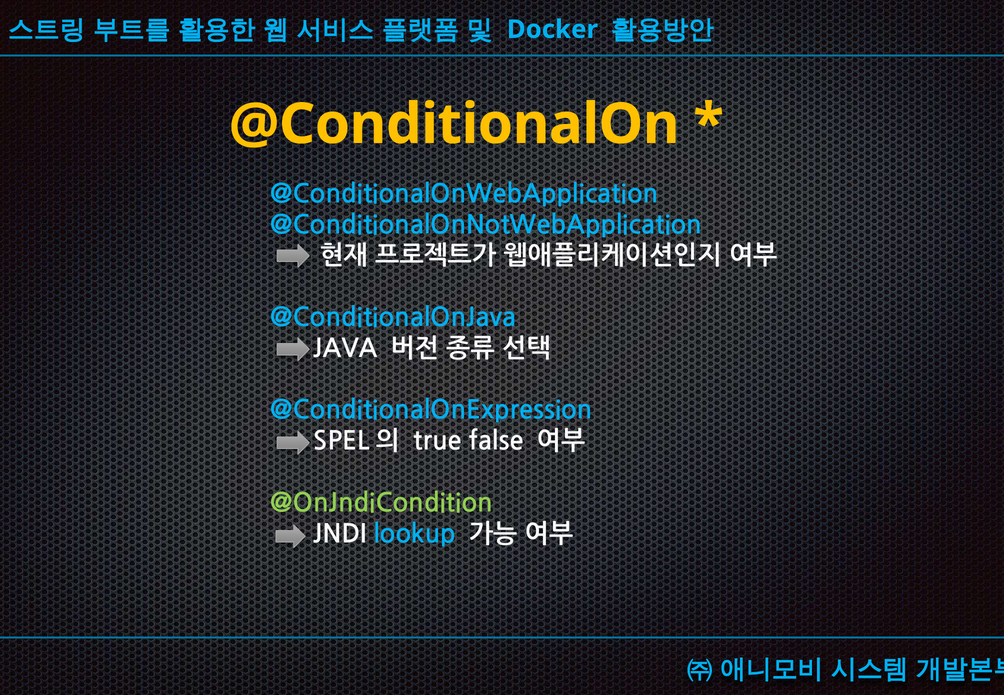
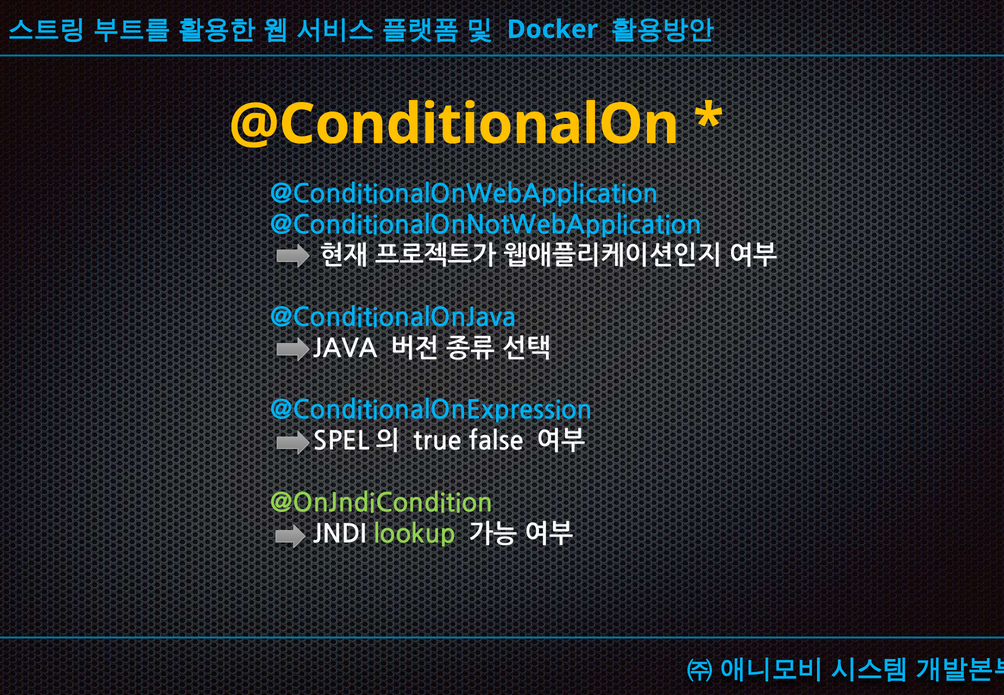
lookup colour: light blue -> light green (415, 534)
